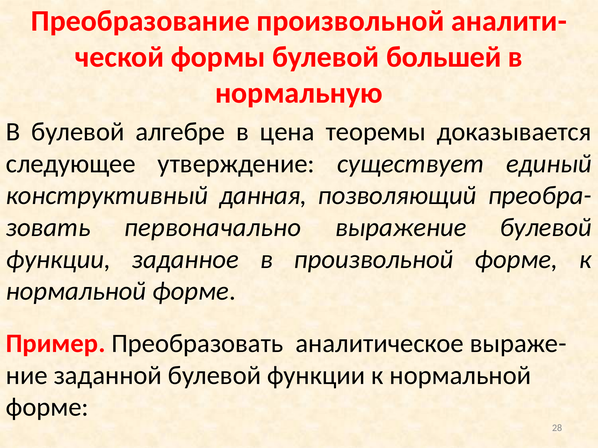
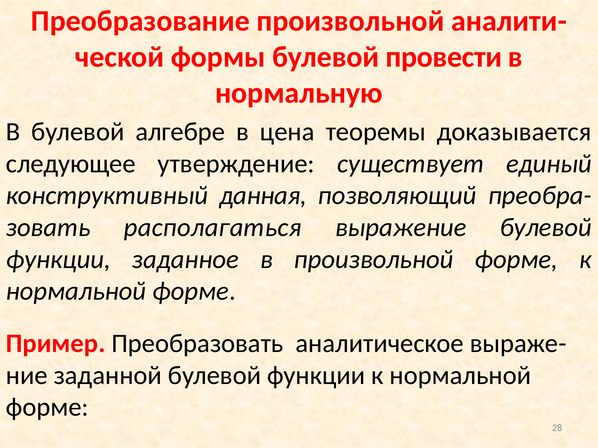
большей: большей -> провести (444, 57)
первоначально: первоначально -> располагаться (213, 228)
